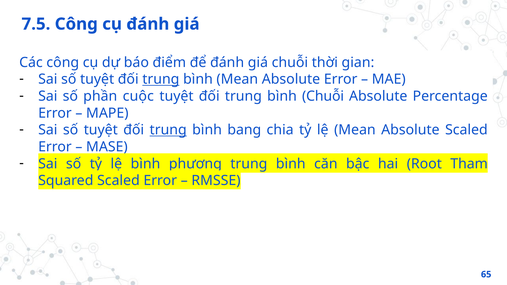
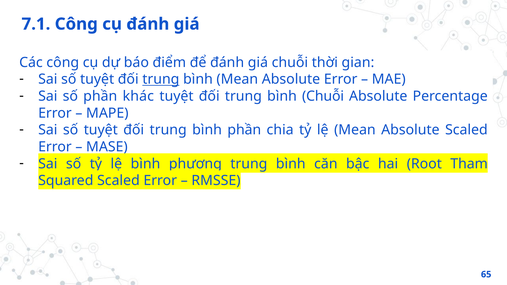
7.5: 7.5 -> 7.1 (36, 24)
cuộc: cuộc -> khác (138, 96)
trung underline: present -> none (168, 130)
bình bang: bang -> phần (244, 130)
